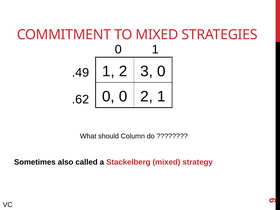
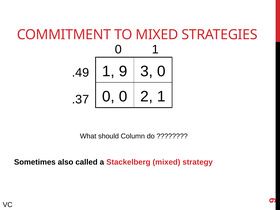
1 2: 2 -> 9 (123, 71)
.62: .62 -> .37 (81, 99)
